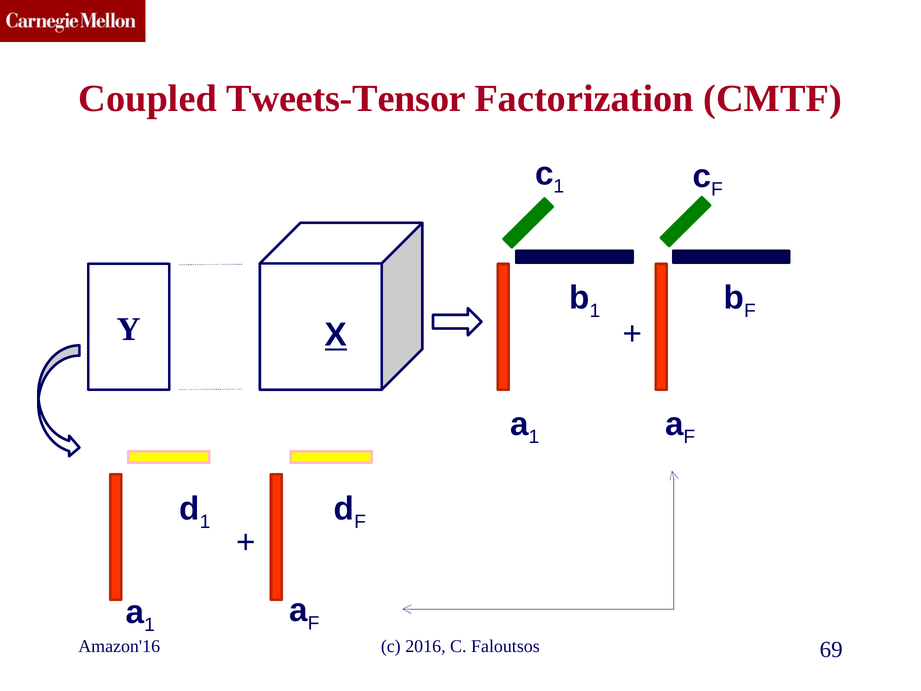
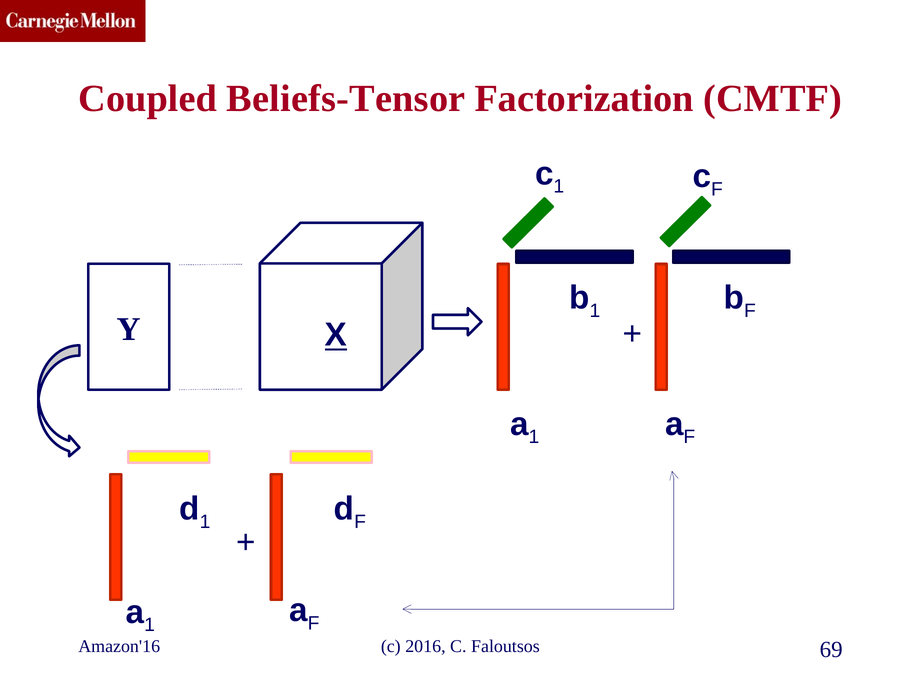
Tweets-Tensor: Tweets-Tensor -> Beliefs-Tensor (346, 99)
